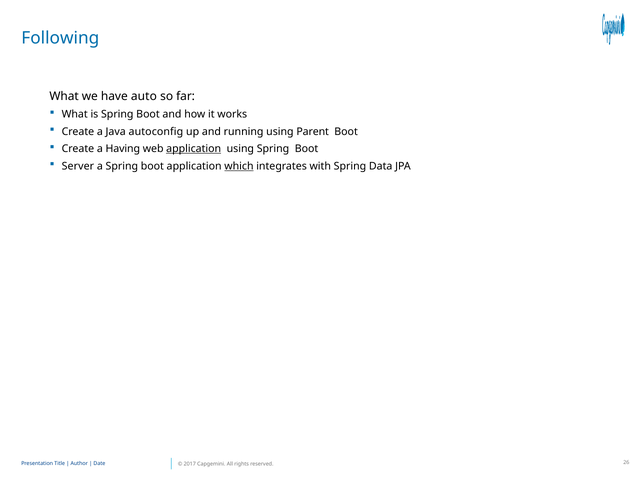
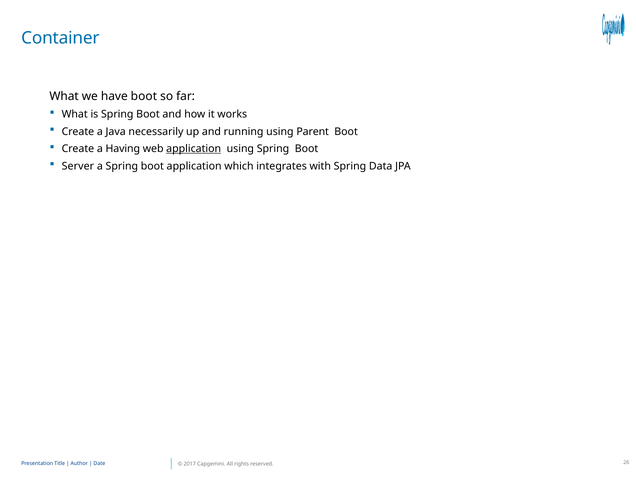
Following: Following -> Container (60, 38)
have auto: auto -> boot (144, 96)
autoconfig: autoconfig -> necessarily (156, 132)
which underline: present -> none (239, 166)
